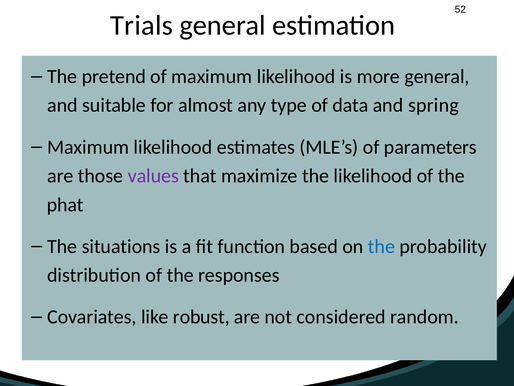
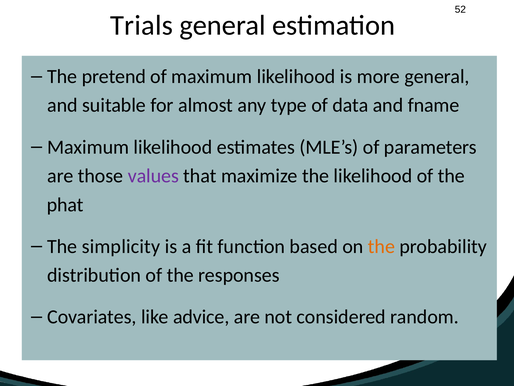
spring: spring -> fname (434, 105)
situations: situations -> simplicity (121, 246)
the colour: blue -> orange (381, 246)
robust: robust -> advice (201, 317)
